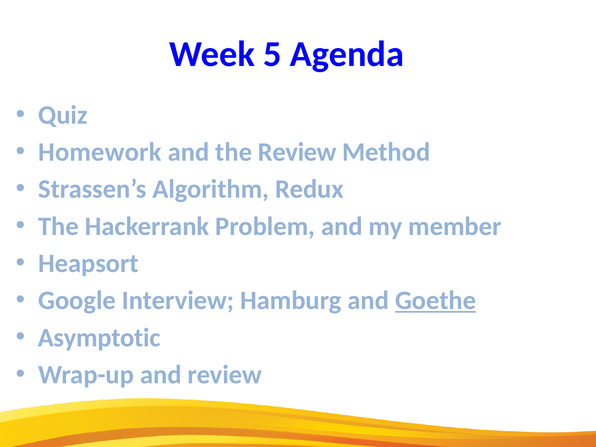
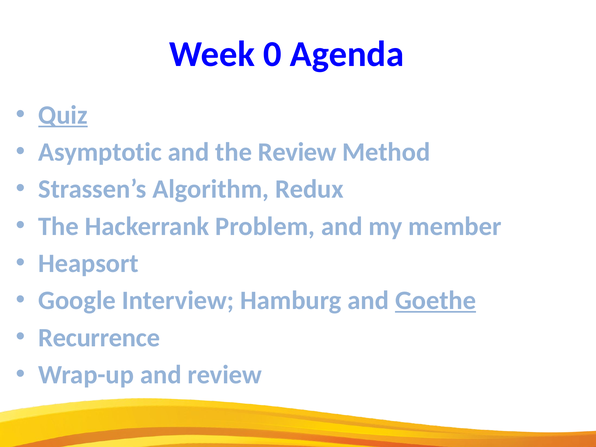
5: 5 -> 0 (272, 54)
Quiz underline: none -> present (63, 115)
Homework: Homework -> Asymptotic (100, 152)
Asymptotic: Asymptotic -> Recurrence (99, 338)
